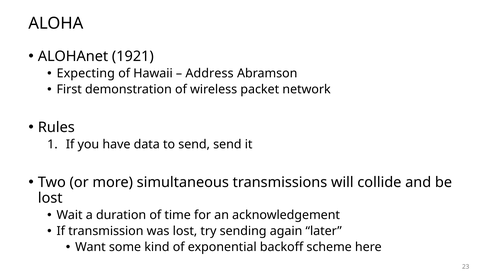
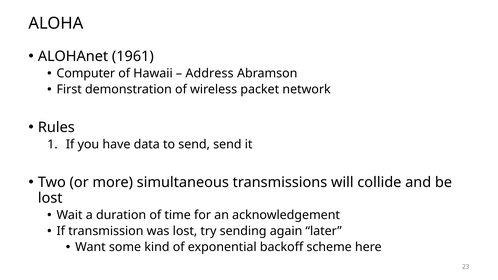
1921: 1921 -> 1961 (133, 56)
Expecting: Expecting -> Computer (86, 73)
